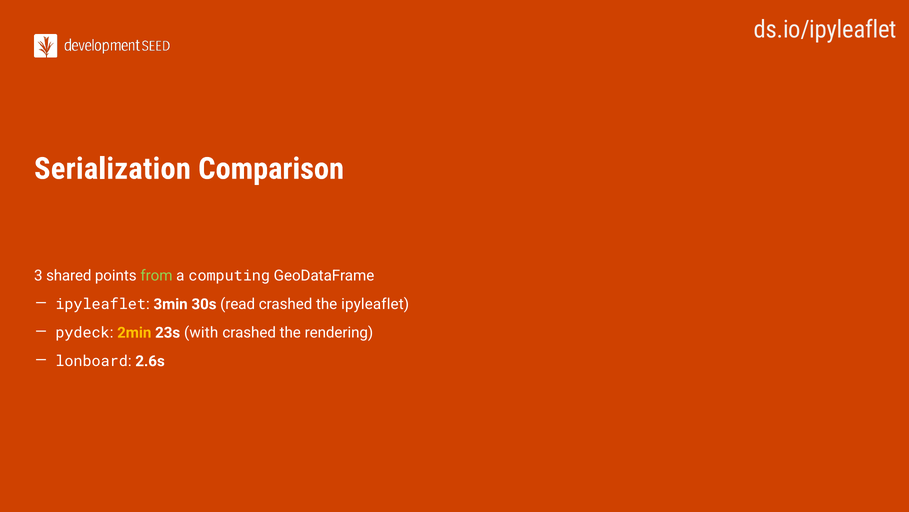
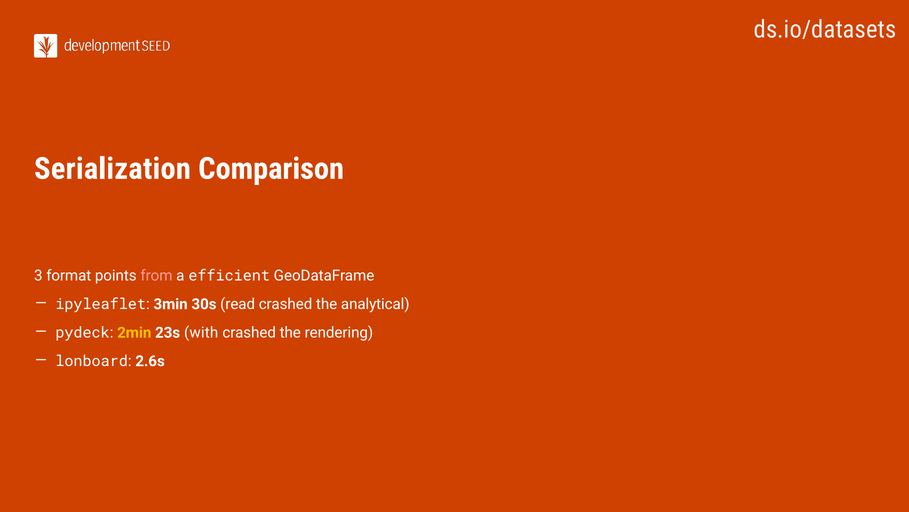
ds.io/ipyleaflet: ds.io/ipyleaflet -> ds.io/datasets (825, 29)
shared: shared -> format (69, 275)
from colour: light green -> pink (157, 275)
computing: computing -> efficient (229, 275)
the ipyleaflet: ipyleaflet -> analytical (375, 304)
